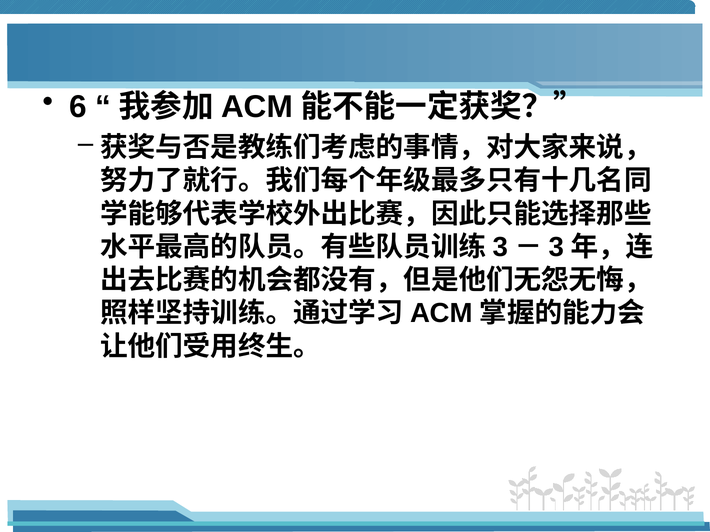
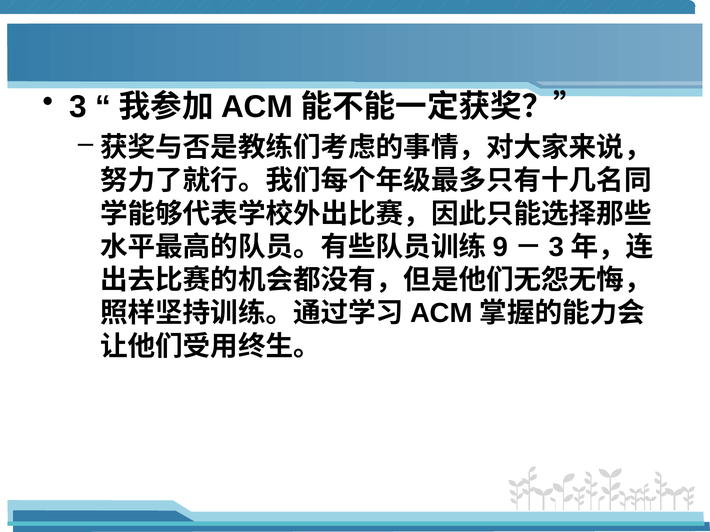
6: 6 -> 3 (78, 107)
3: 3 -> 9 (500, 247)
